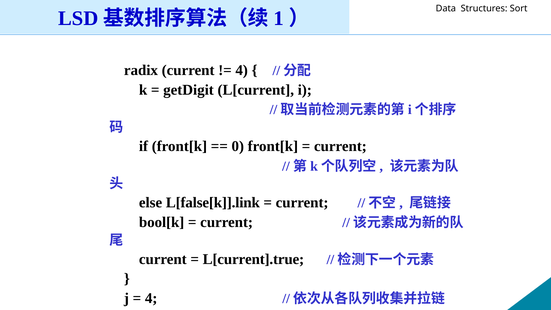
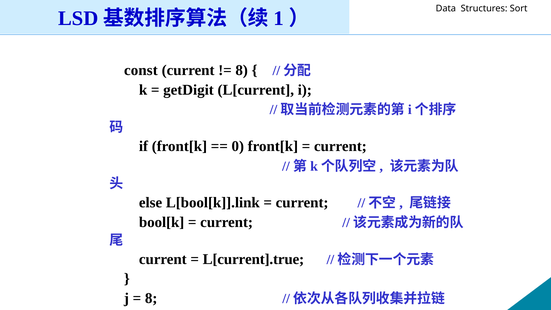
radix: radix -> const (141, 70)
4: 4 -> 8 (242, 70)
L[false[k]].link: L[false[k]].link -> L[bool[k]].link (213, 203)
4: 4 -> 8 (151, 298)
